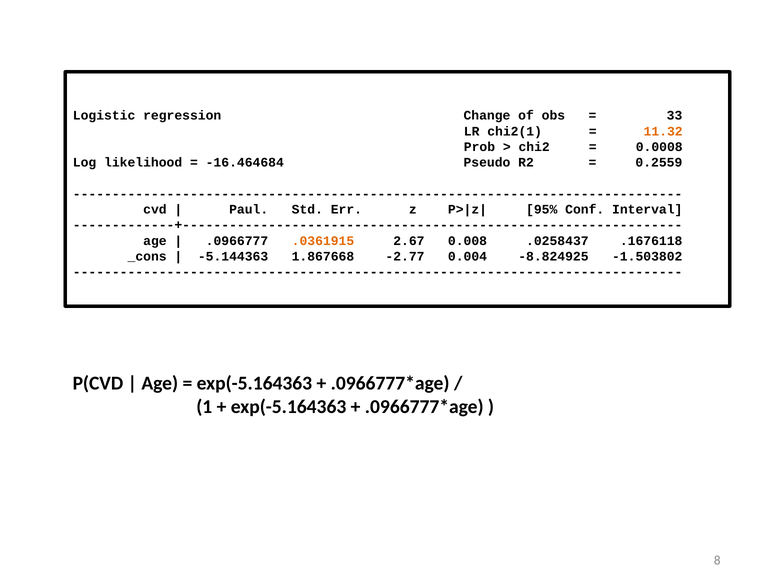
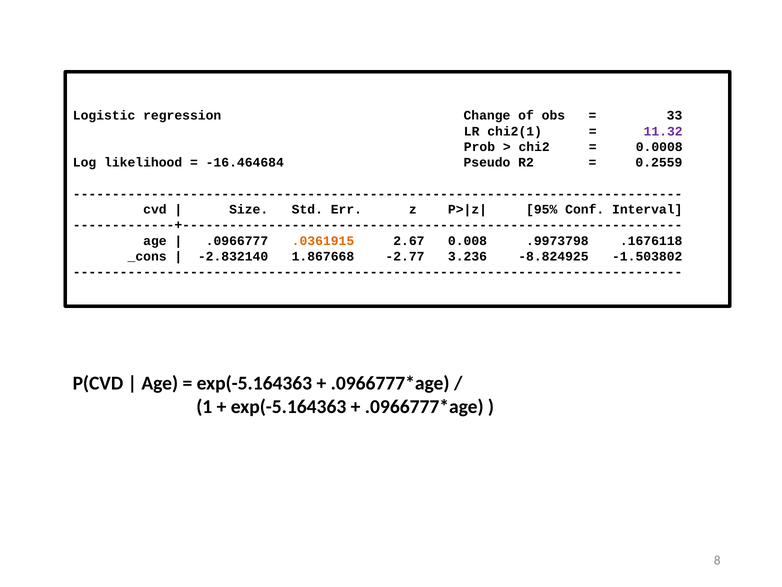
11.32 colour: orange -> purple (663, 131)
Paul: Paul -> Size (249, 209)
.0258437: .0258437 -> .9973798 (557, 241)
-5.144363: -5.144363 -> -2.832140 (233, 256)
0.004: 0.004 -> 3.236 (467, 256)
